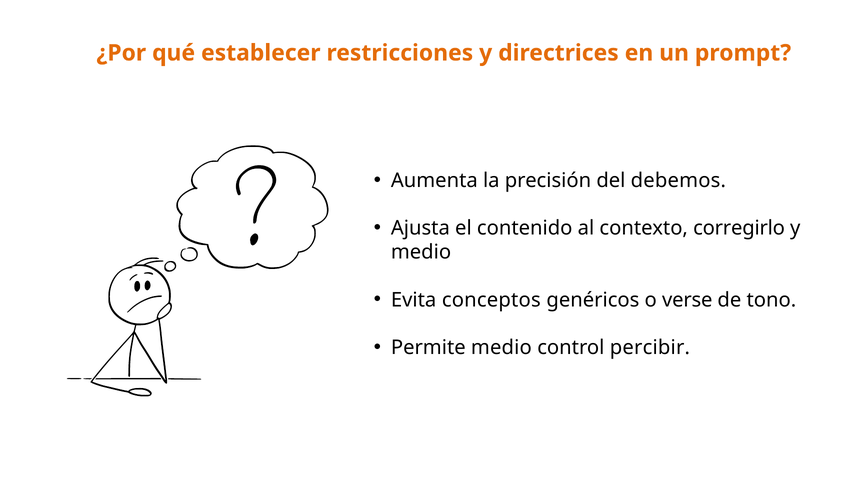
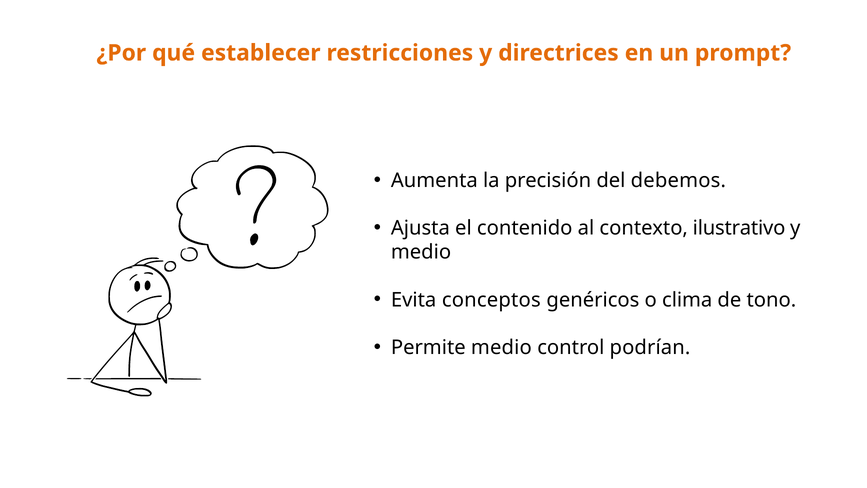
corregirlo: corregirlo -> ilustrativo (739, 228)
verse: verse -> clima (687, 300)
percibir: percibir -> podrían (650, 347)
